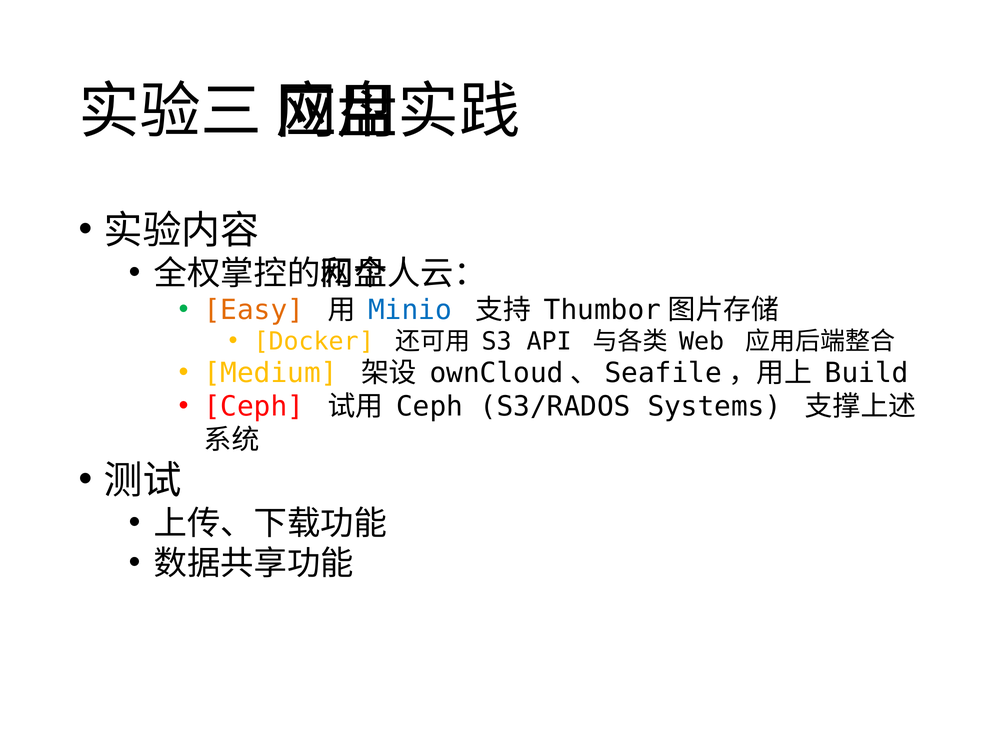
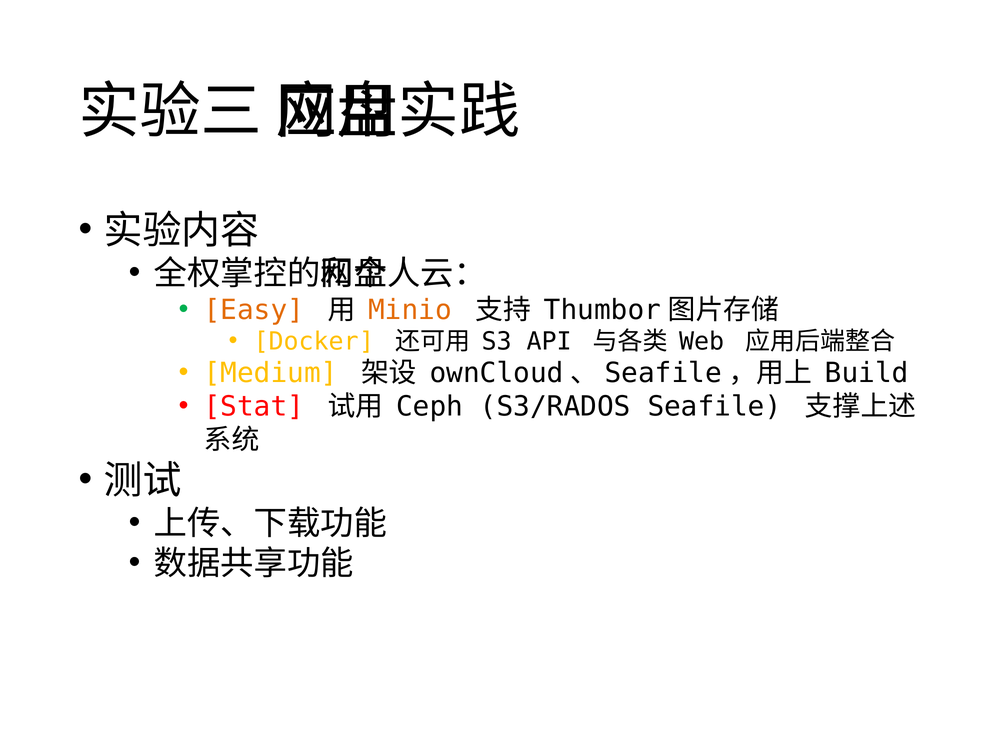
Minio colour: blue -> orange (410, 310)
Ceph: Ceph -> Stat (254, 407)
Systems: Systems -> Seafile (714, 407)
